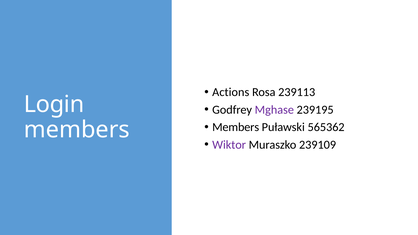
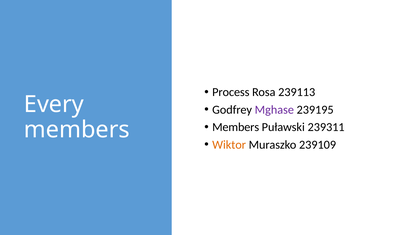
Actions: Actions -> Process (231, 92)
Login: Login -> Every (54, 104)
565362: 565362 -> 239311 (326, 127)
Wiktor colour: purple -> orange (229, 145)
